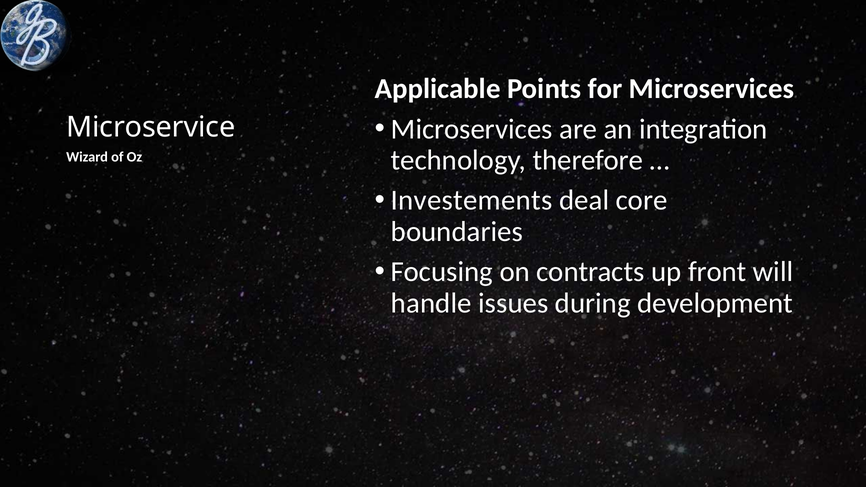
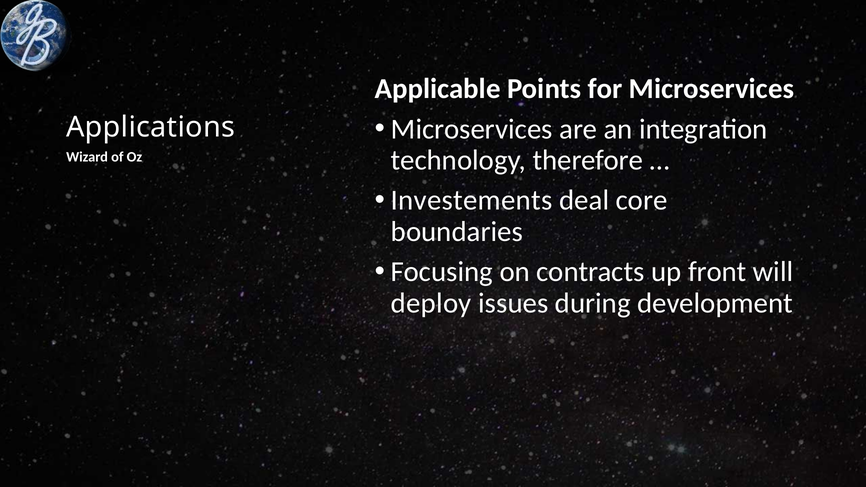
Microservice: Microservice -> Applications (151, 127)
handle: handle -> deploy (431, 303)
